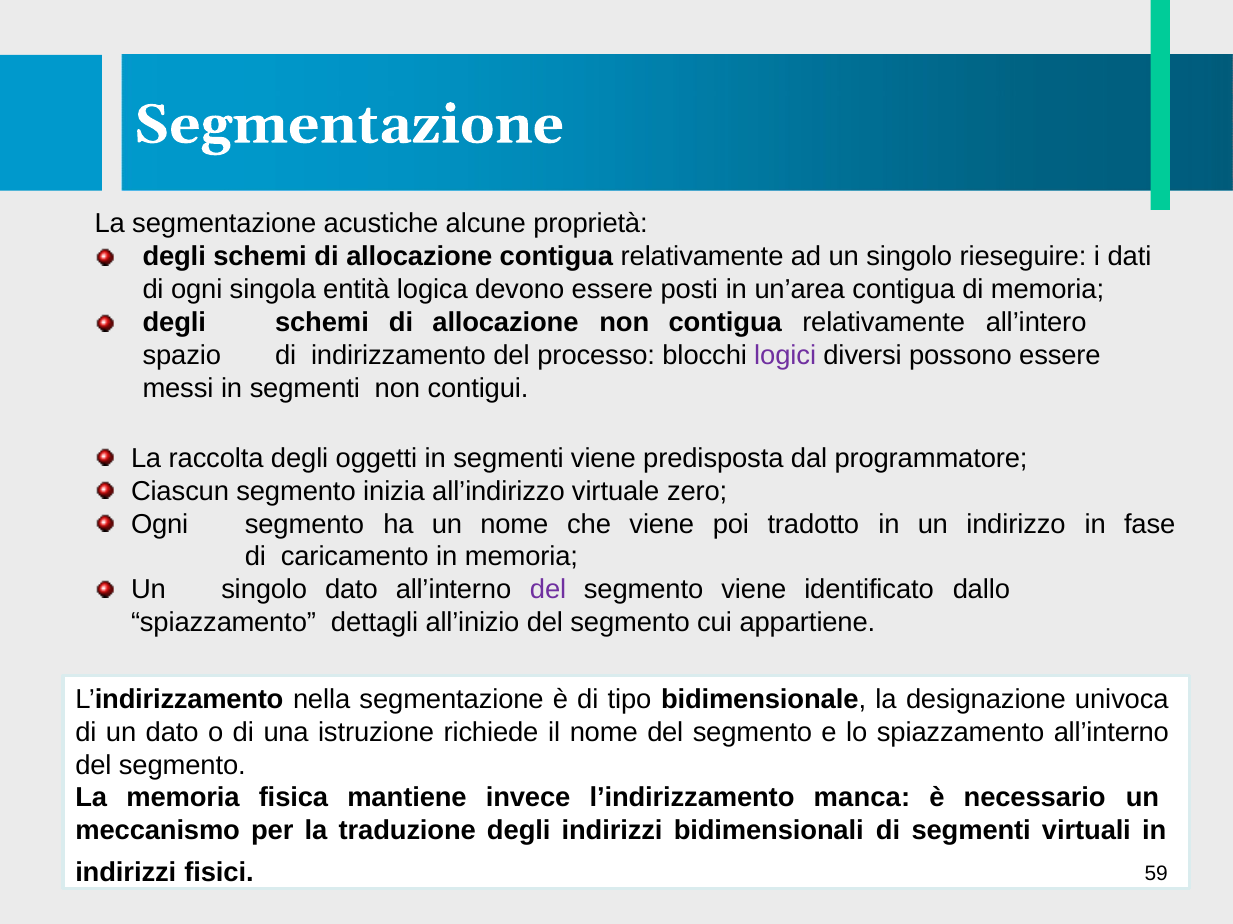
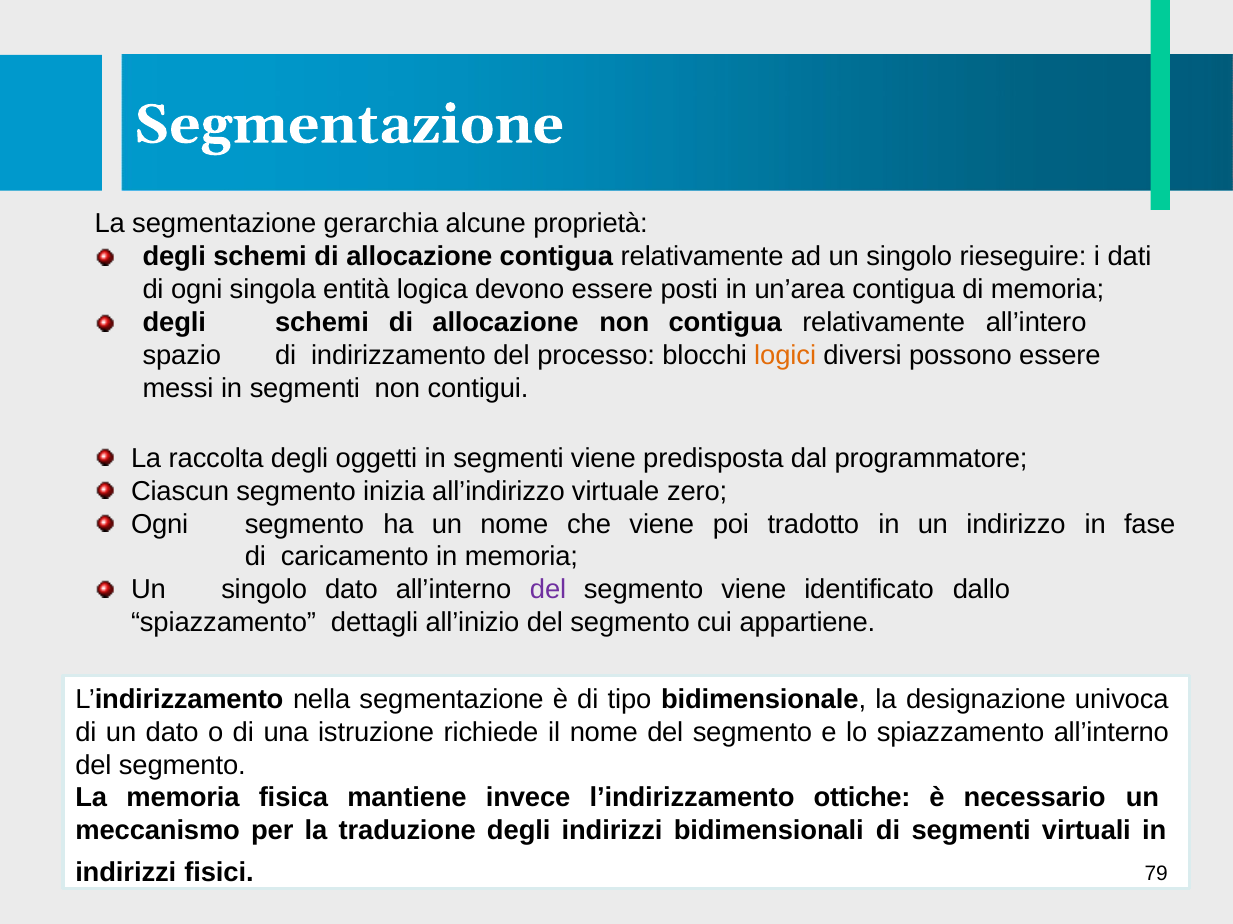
acustiche: acustiche -> gerarchia (381, 224)
logici colour: purple -> orange (785, 355)
manca: manca -> ottiche (862, 799)
59: 59 -> 79 (1156, 874)
